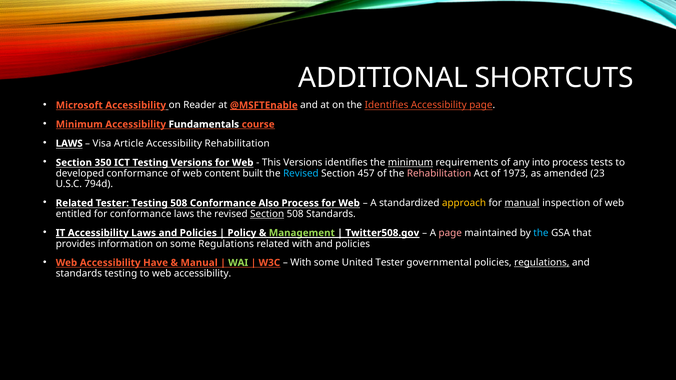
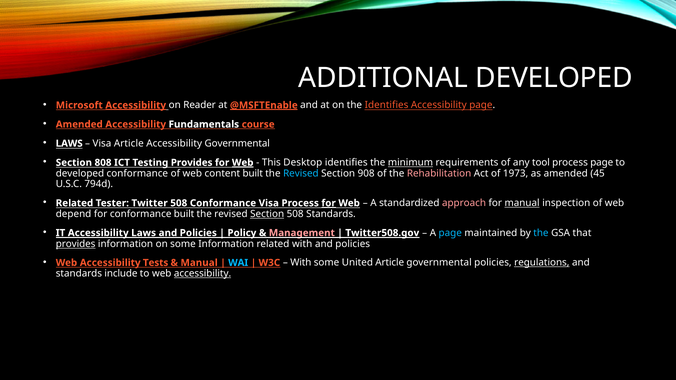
ADDITIONAL SHORTCUTS: SHORTCUTS -> DEVELOPED (554, 78)
Accessibility underline: none -> present (136, 105)
Minimum: Minimum -> Amended (79, 124)
Accessibility Rehabilitation: Rehabilitation -> Governmental (237, 144)
350: 350 -> 808 (103, 163)
Testing Versions: Versions -> Provides (192, 163)
Web underline: none -> present (243, 163)
This Versions: Versions -> Desktop (303, 163)
into: into -> tool (541, 163)
process tests: tests -> page (602, 163)
457: 457 -> 908 (366, 174)
23: 23 -> 45 (598, 174)
Tester Testing: Testing -> Twitter (150, 203)
Conformance Also: Also -> Visa (269, 203)
for underline: none -> present (329, 203)
approach colour: yellow -> pink (464, 203)
entitled: entitled -> depend (74, 214)
conformance laws: laws -> built (184, 214)
Management colour: light green -> pink (302, 233)
page colour: pink -> light blue (450, 233)
provides underline: none -> present (76, 244)
some Regulations: Regulations -> Information (226, 244)
Have: Have -> Tests (156, 263)
WAI colour: light green -> light blue (238, 263)
United Tester: Tester -> Article (390, 263)
standards testing: testing -> include (121, 274)
accessibility underline: none -> present (203, 274)
